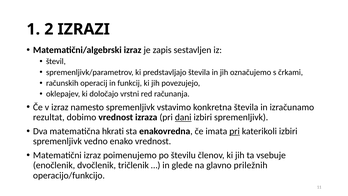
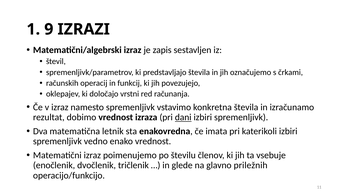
2: 2 -> 9 (49, 29)
hkrati: hkrati -> letnik (113, 131)
pri underline: present -> none (235, 131)
